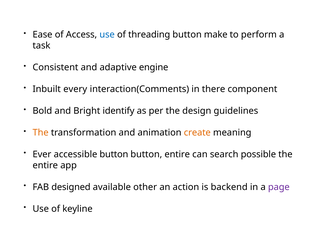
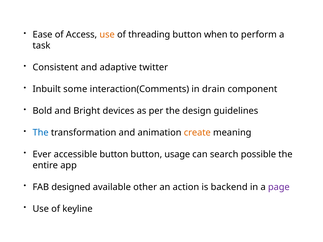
use colour: blue -> orange (107, 35)
make: make -> when (216, 35)
engine: engine -> twitter (154, 67)
every: every -> some (75, 89)
there: there -> drain (214, 89)
identify: identify -> devices (118, 111)
The colour: orange -> blue (41, 133)
button entire: entire -> usage (177, 154)
